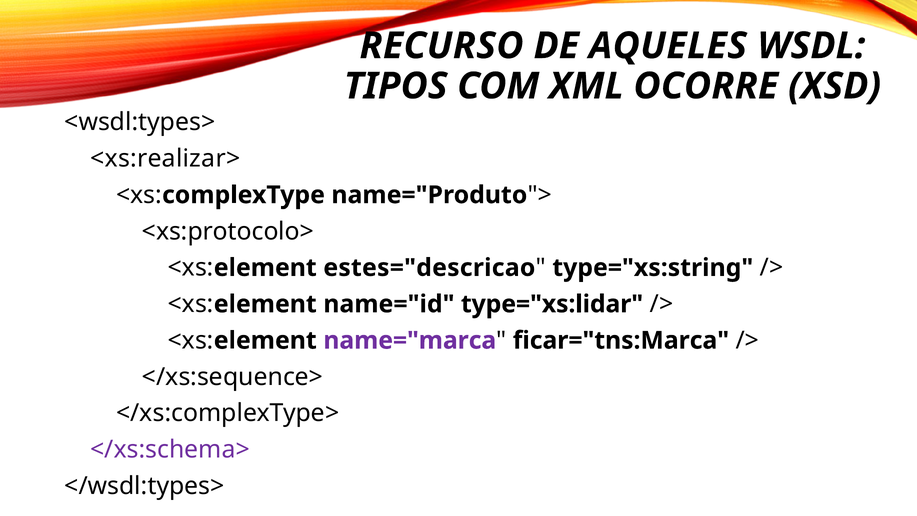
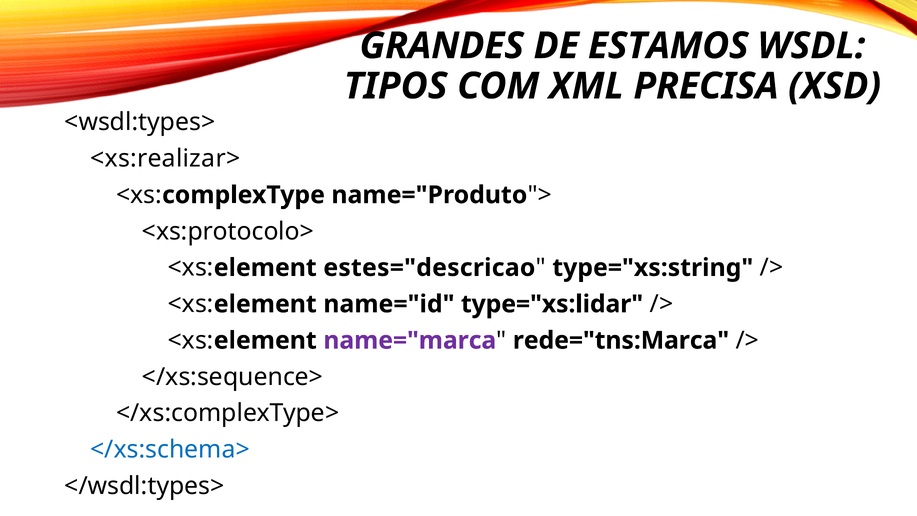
RECURSO: RECURSO -> GRANDES (442, 46)
AQUELES: AQUELES -> ESTAMOS (668, 46)
OCORRE: OCORRE -> PRECISA (706, 86)
ficar="tns:Marca: ficar="tns:Marca -> rede="tns:Marca (621, 340)
</xs:schema> colour: purple -> blue (170, 449)
